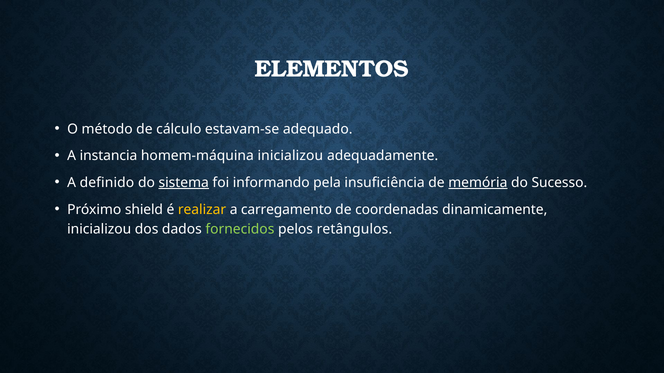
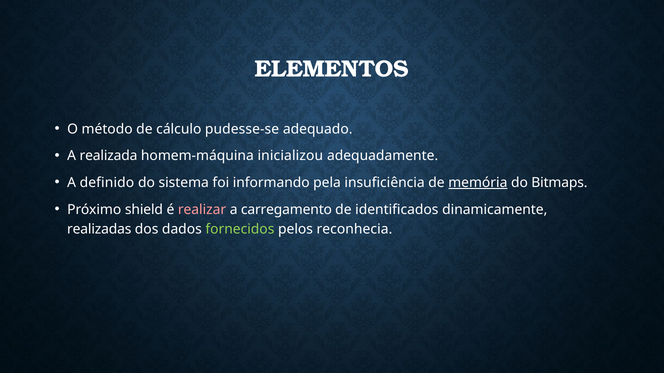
estavam-se: estavam-se -> pudesse-se (242, 129)
instancia: instancia -> realizada (109, 156)
sistema underline: present -> none (184, 183)
Sucesso: Sucesso -> Bitmaps (559, 183)
realizar colour: yellow -> pink (202, 210)
coordenadas: coordenadas -> identificados (397, 210)
inicializou: inicializou -> realizadas (99, 230)
retângulos: retângulos -> reconhecia (354, 230)
